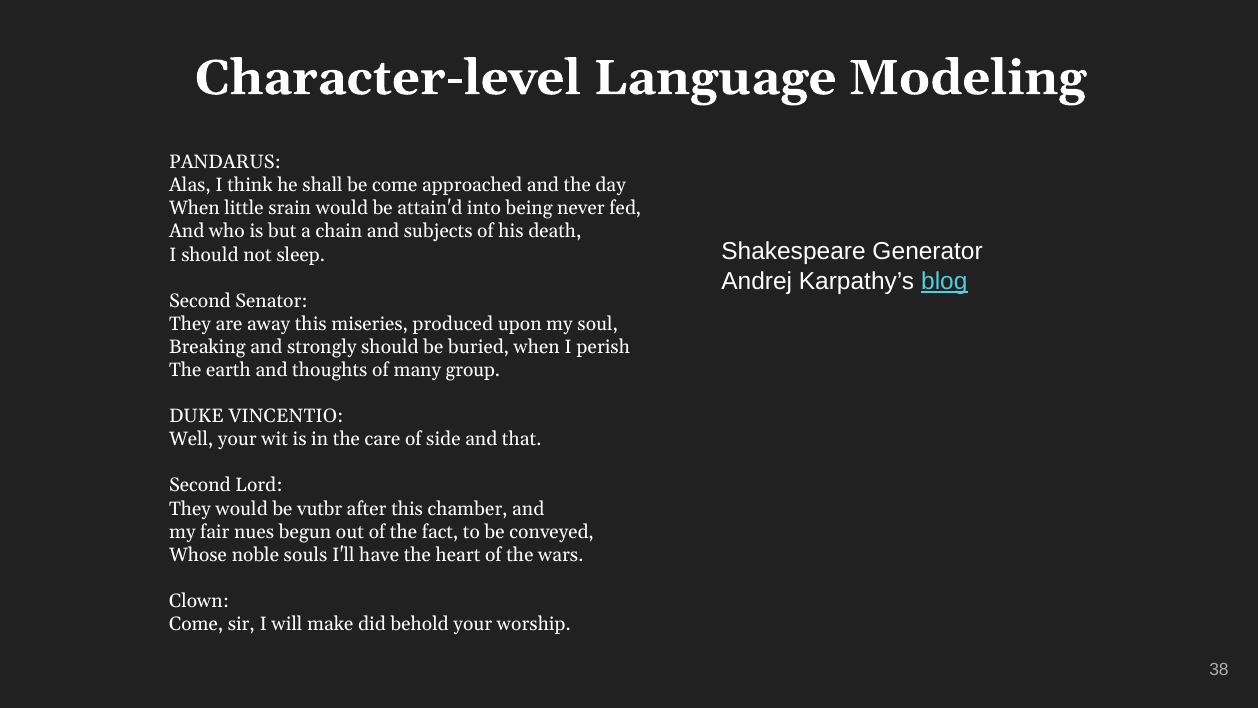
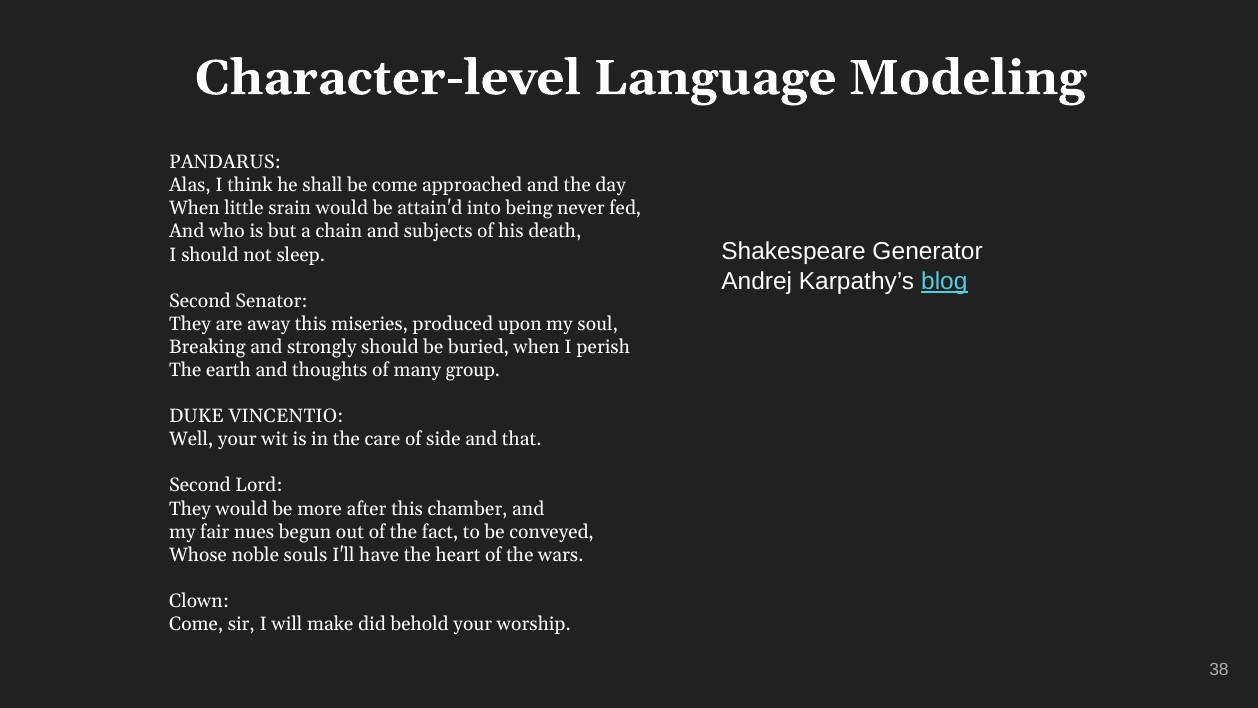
vutbr: vutbr -> more (320, 508)
